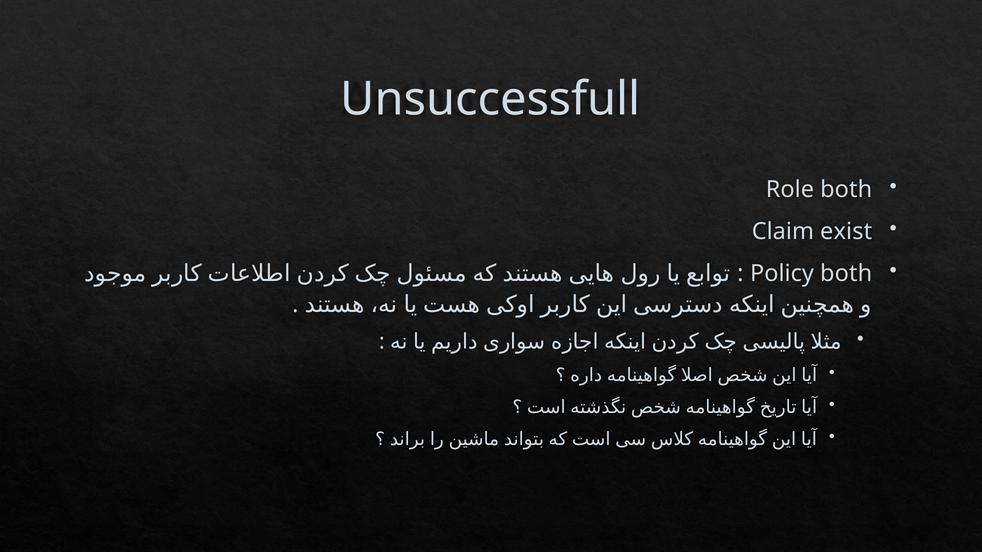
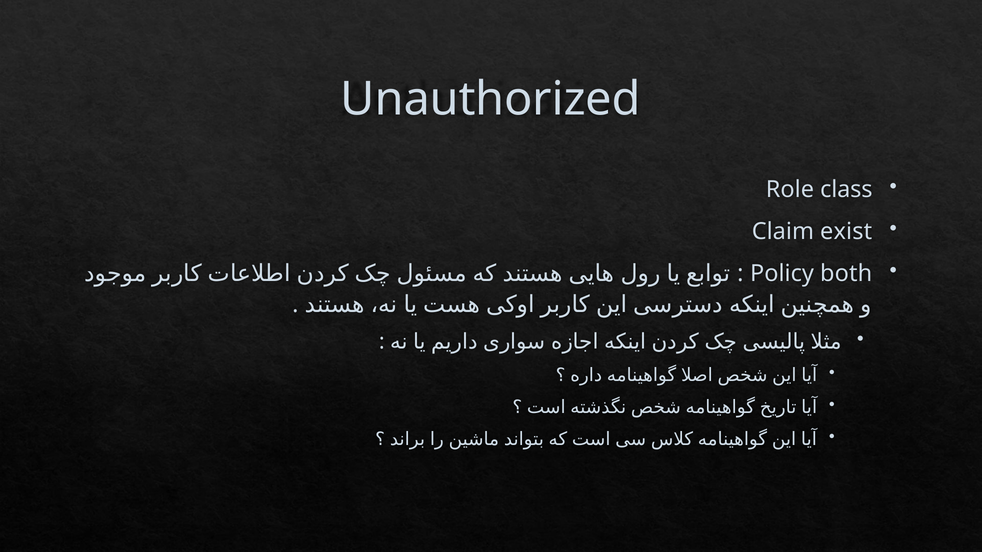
Unsuccessfull: Unsuccessfull -> Unauthorized (491, 99)
Role both: both -> class (846, 190)
